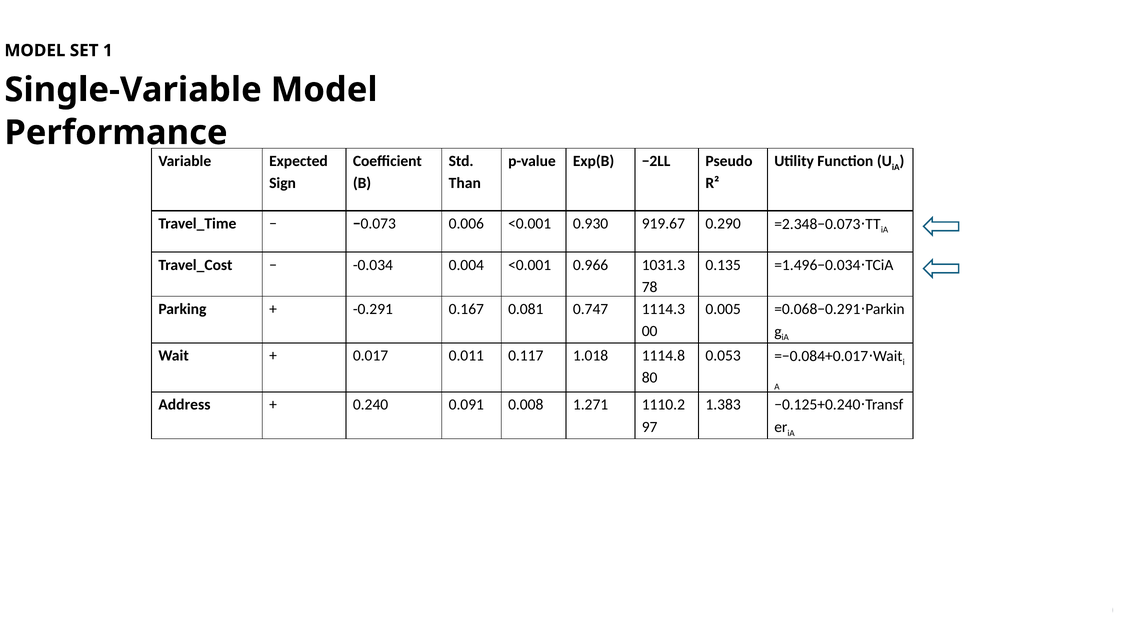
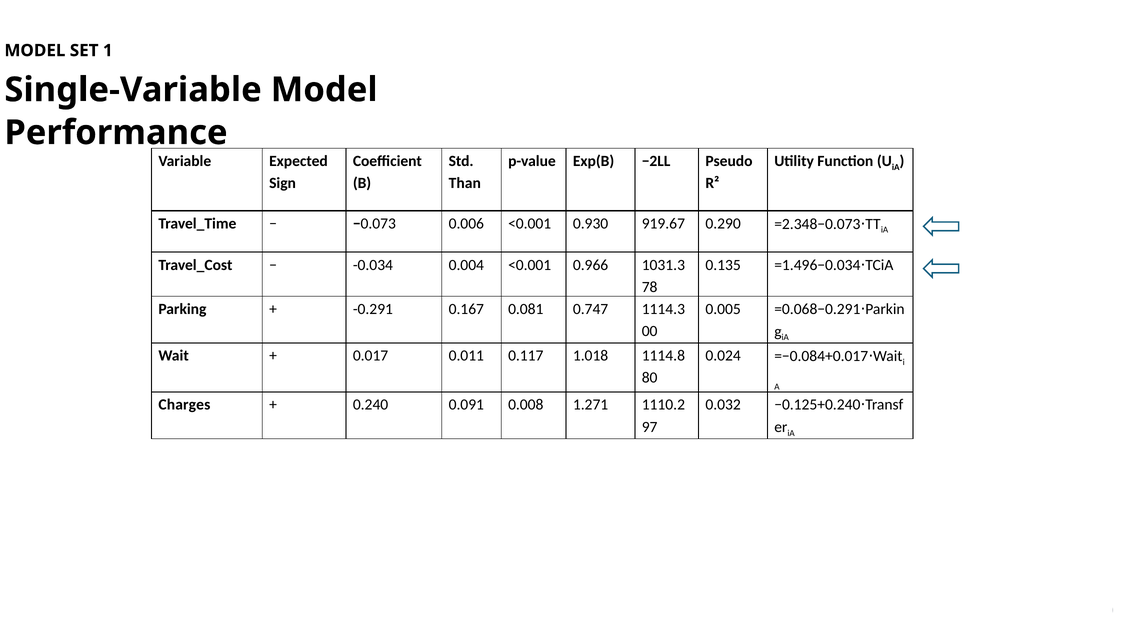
0.053: 0.053 -> 0.024 (723, 356)
Address: Address -> Charges (184, 405)
1.383: 1.383 -> 0.032 (723, 405)
